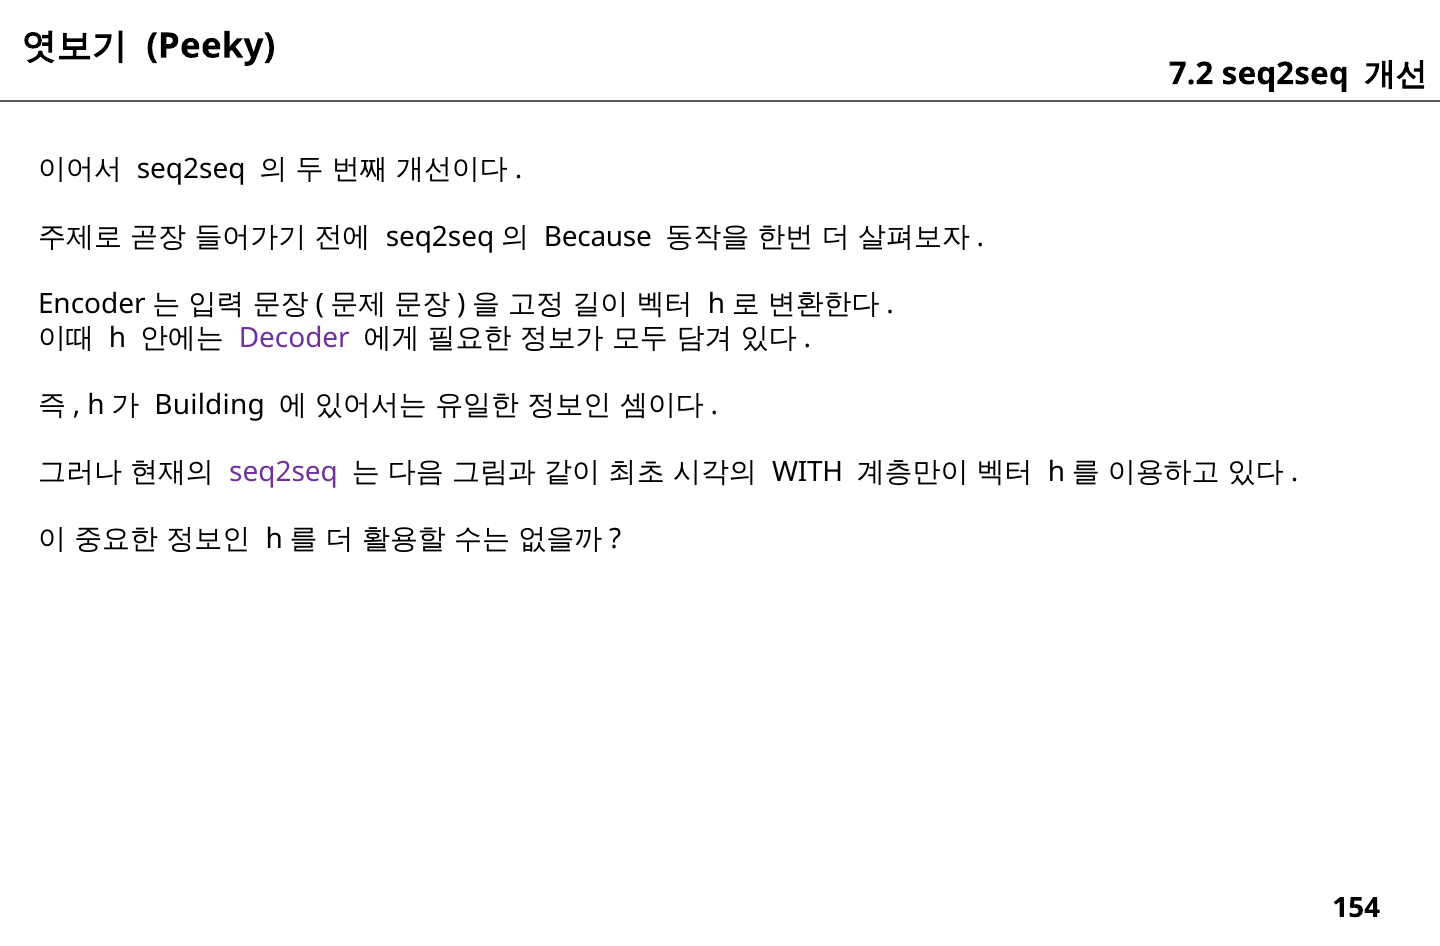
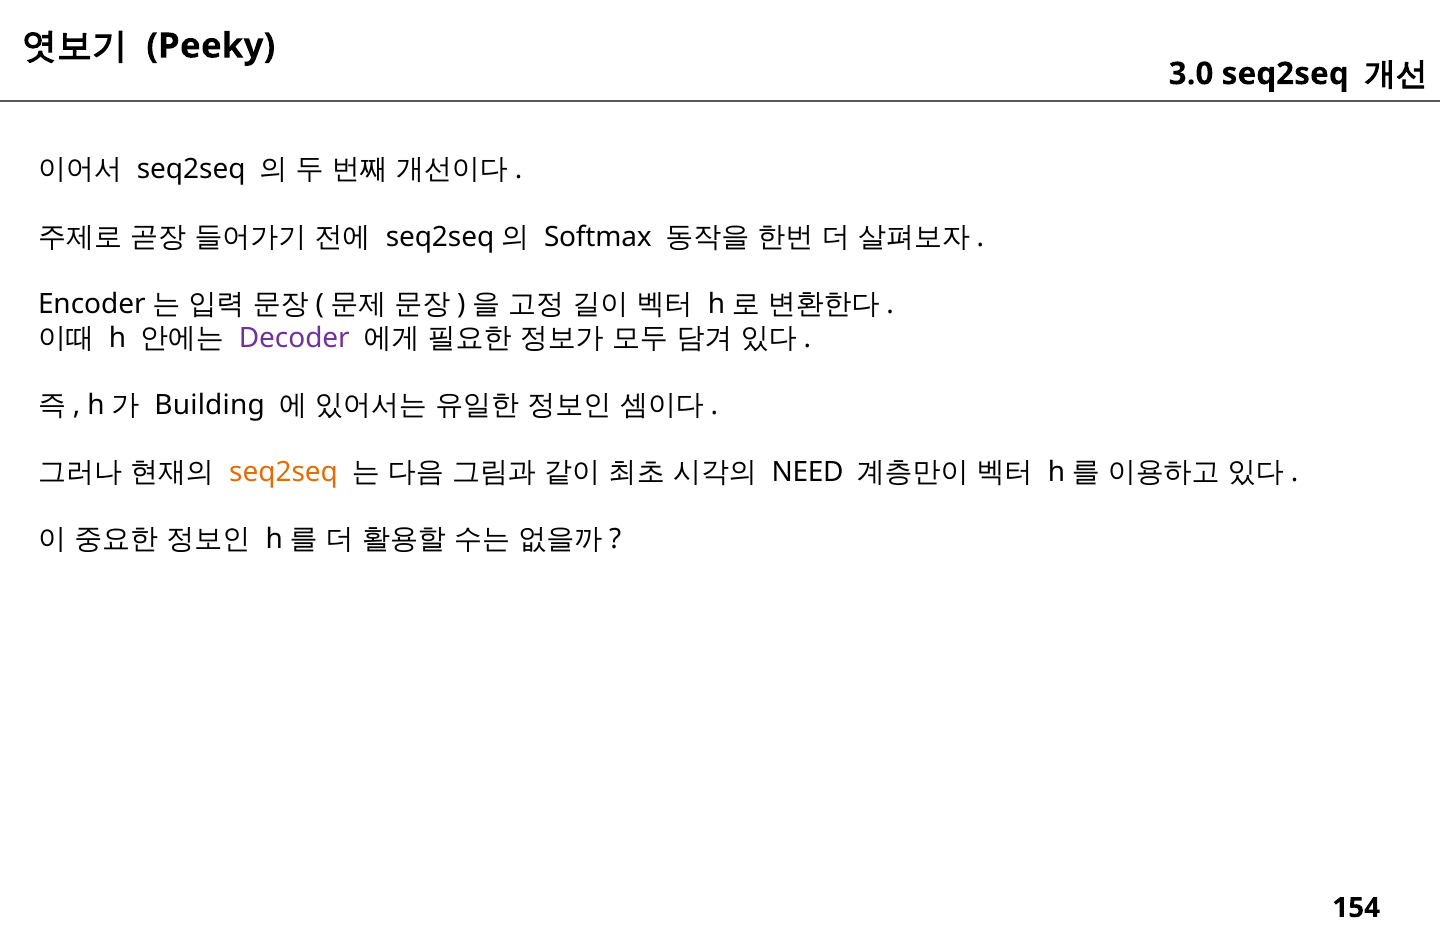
7.2: 7.2 -> 3.0 (1191, 74)
Because: Because -> Softmax (598, 237)
seq2seq colour: purple -> orange (284, 472)
WITH: WITH -> NEED (808, 472)
